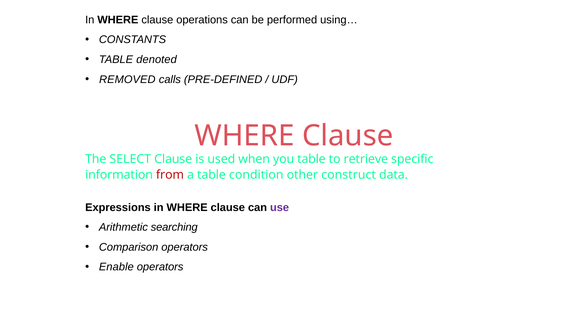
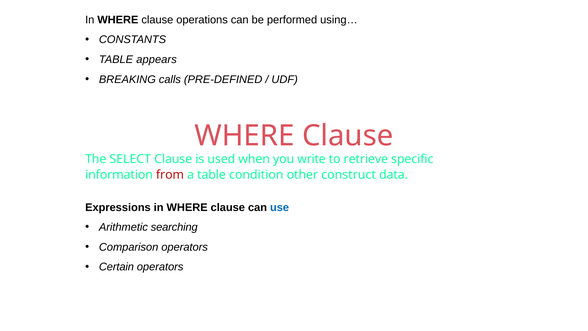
denoted: denoted -> appears (157, 59)
REMOVED: REMOVED -> BREAKING (127, 79)
you table: table -> write (311, 159)
use colour: purple -> blue (280, 207)
Enable: Enable -> Certain (116, 267)
